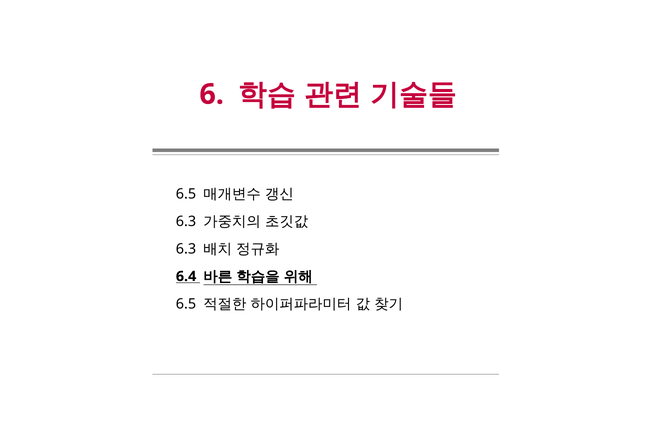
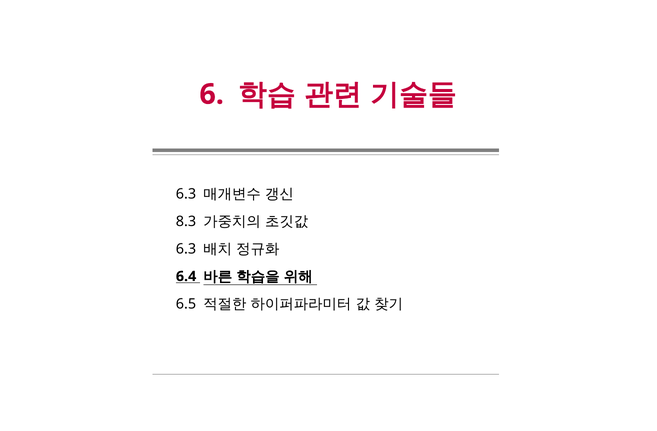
6.5: 6.5 -> 6.3 (186, 194)
6.3: 6.3 -> 8.3 (186, 222)
